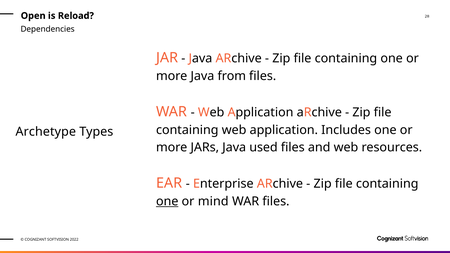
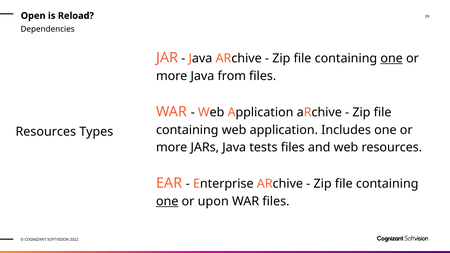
one underline: none -> present (392, 58)
Archetype: Archetype -> Resources (46, 132)
used: used -> tests (263, 147)
mind: mind -> upon (213, 201)
